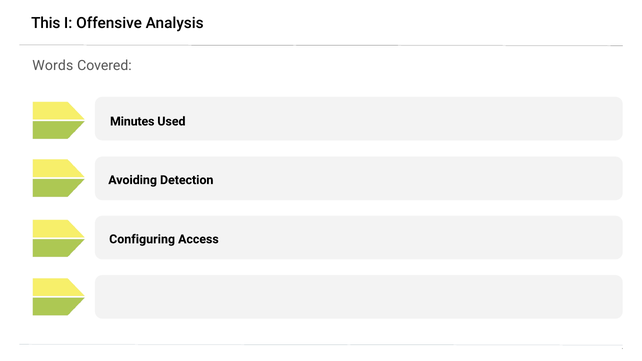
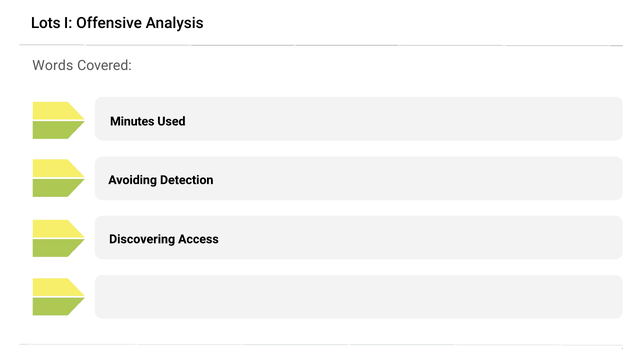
This: This -> Lots (46, 23)
Configuring: Configuring -> Discovering (142, 239)
